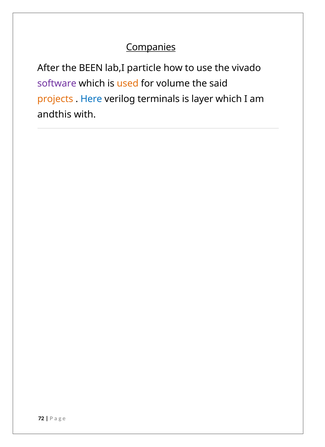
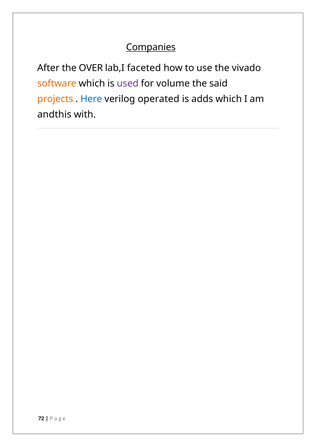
BEEN: BEEN -> OVER (91, 68)
particle: particle -> faceted (144, 68)
software colour: purple -> orange (57, 84)
used colour: orange -> purple (128, 84)
terminals: terminals -> operated (159, 99)
layer: layer -> adds (202, 99)
